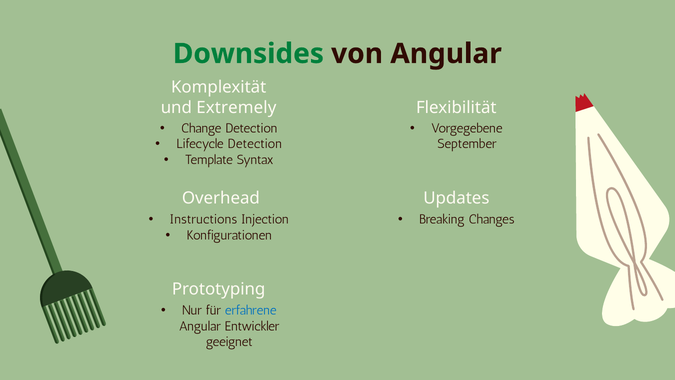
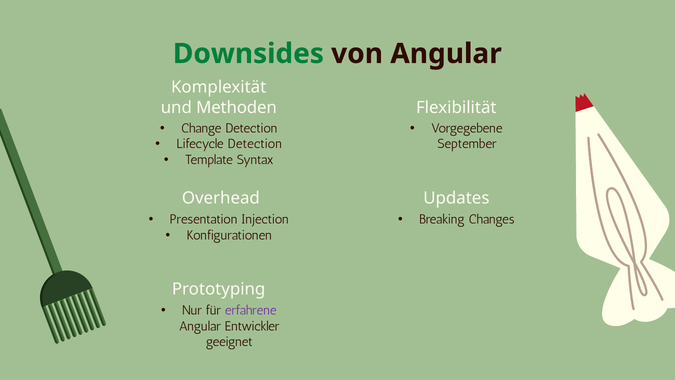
Extremely: Extremely -> Methoden (236, 107)
Instructions: Instructions -> Presentation (204, 219)
erfahrene colour: blue -> purple (251, 310)
